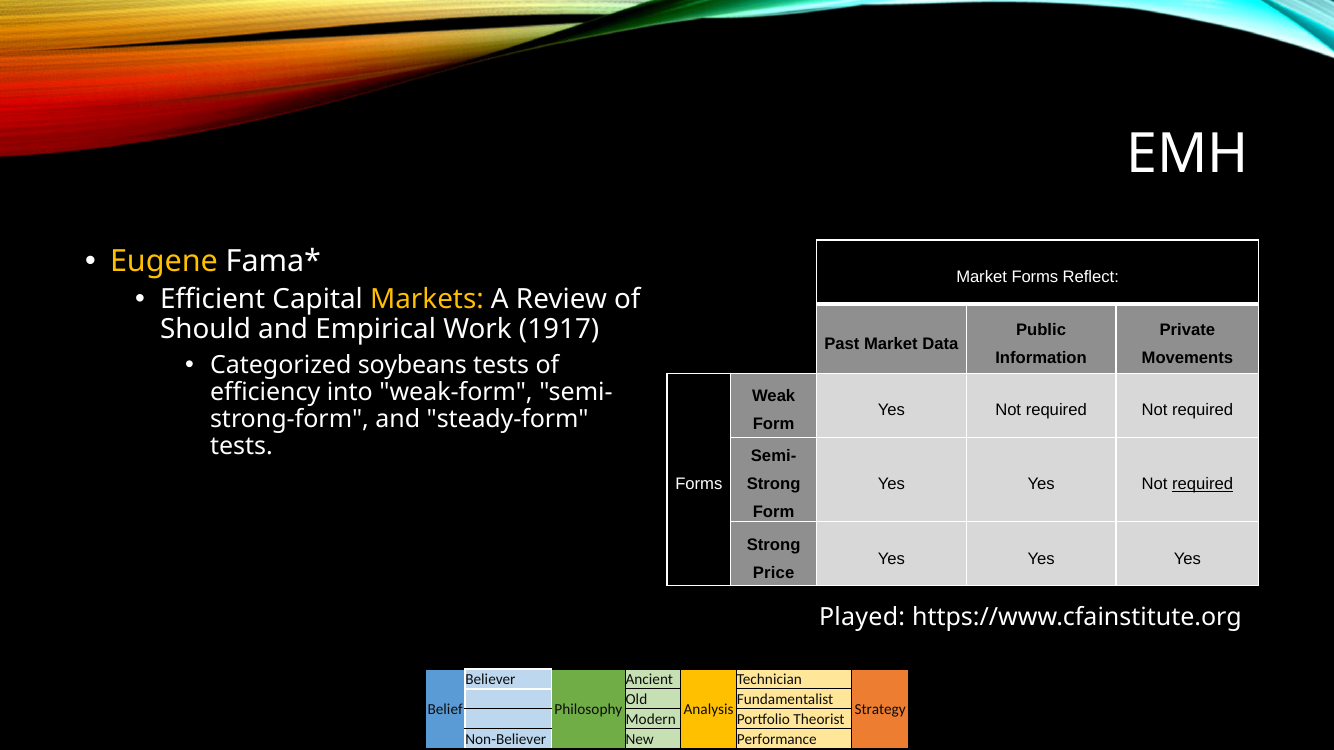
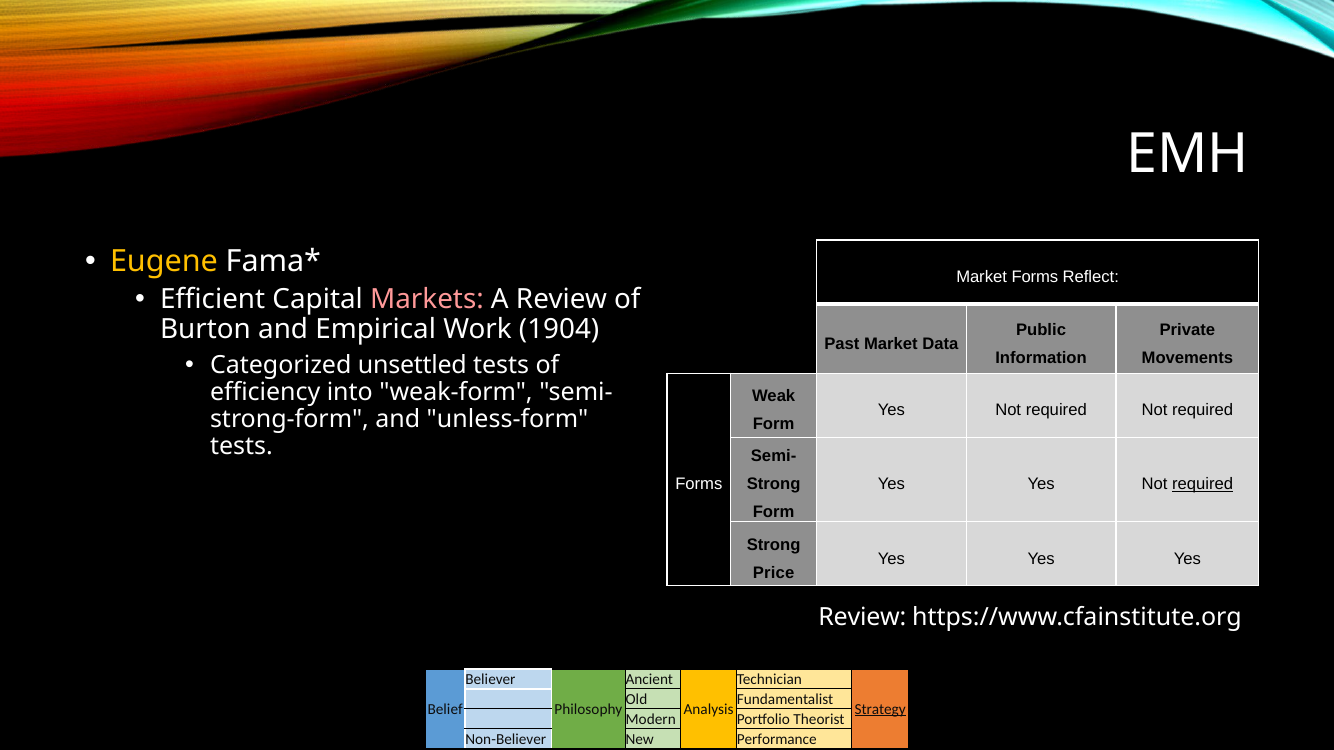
Markets colour: yellow -> pink (427, 300)
Should: Should -> Burton (206, 330)
1917: 1917 -> 1904 (559, 330)
soybeans: soybeans -> unsettled (412, 365)
steady-form: steady-form -> unless-form (508, 419)
Played: Played -> Review (862, 618)
Strategy underline: none -> present (880, 710)
